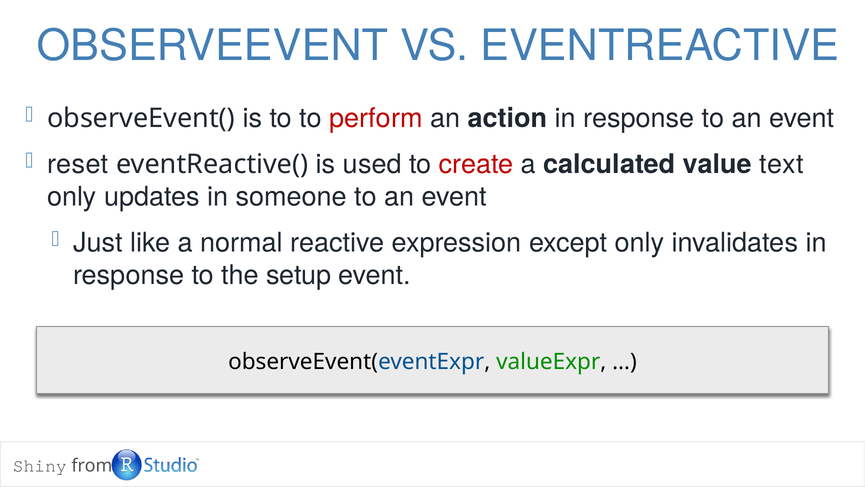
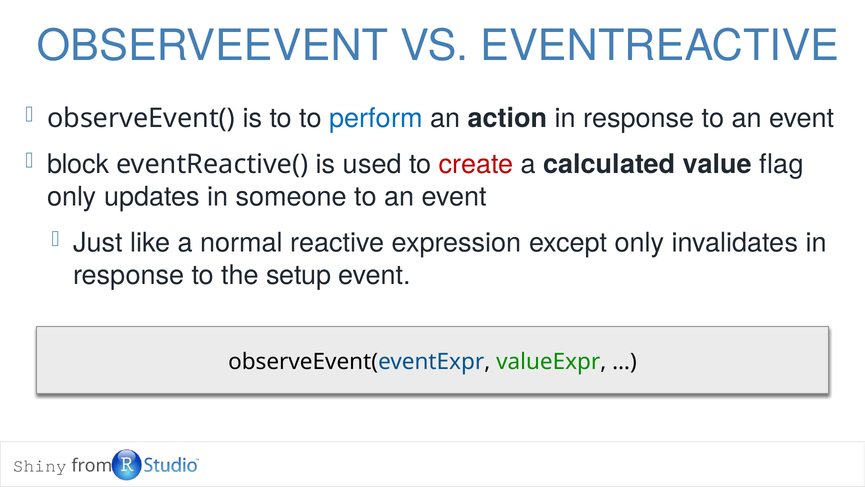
perform colour: red -> blue (376, 118)
reset: reset -> block (78, 164)
text: text -> flag (782, 164)
